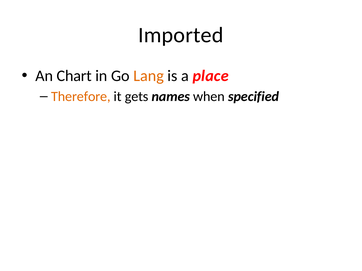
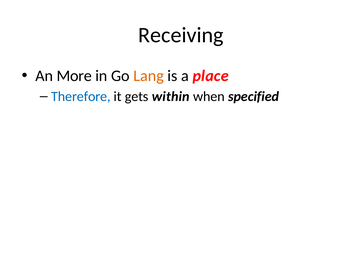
Imported: Imported -> Receiving (181, 35)
Chart: Chart -> More (74, 76)
Therefore colour: orange -> blue (81, 97)
names: names -> within (171, 97)
